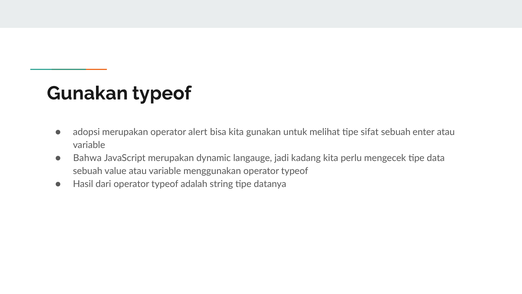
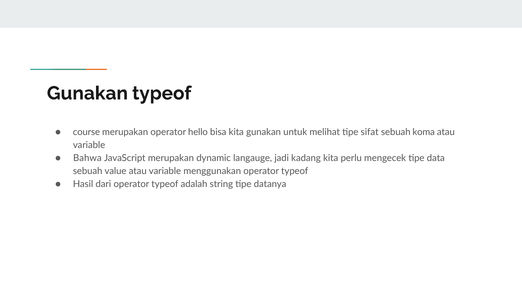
adopsi: adopsi -> course (86, 132)
alert: alert -> hello (198, 132)
enter: enter -> koma (424, 132)
